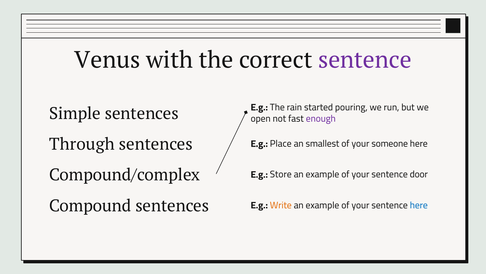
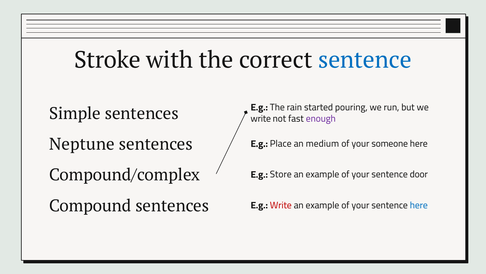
Venus: Venus -> Stroke (107, 60)
sentence colour: purple -> blue (365, 60)
open: open -> write (261, 118)
Through: Through -> Neptune (82, 144)
smallest: smallest -> medium (322, 143)
Write colour: orange -> red (281, 205)
